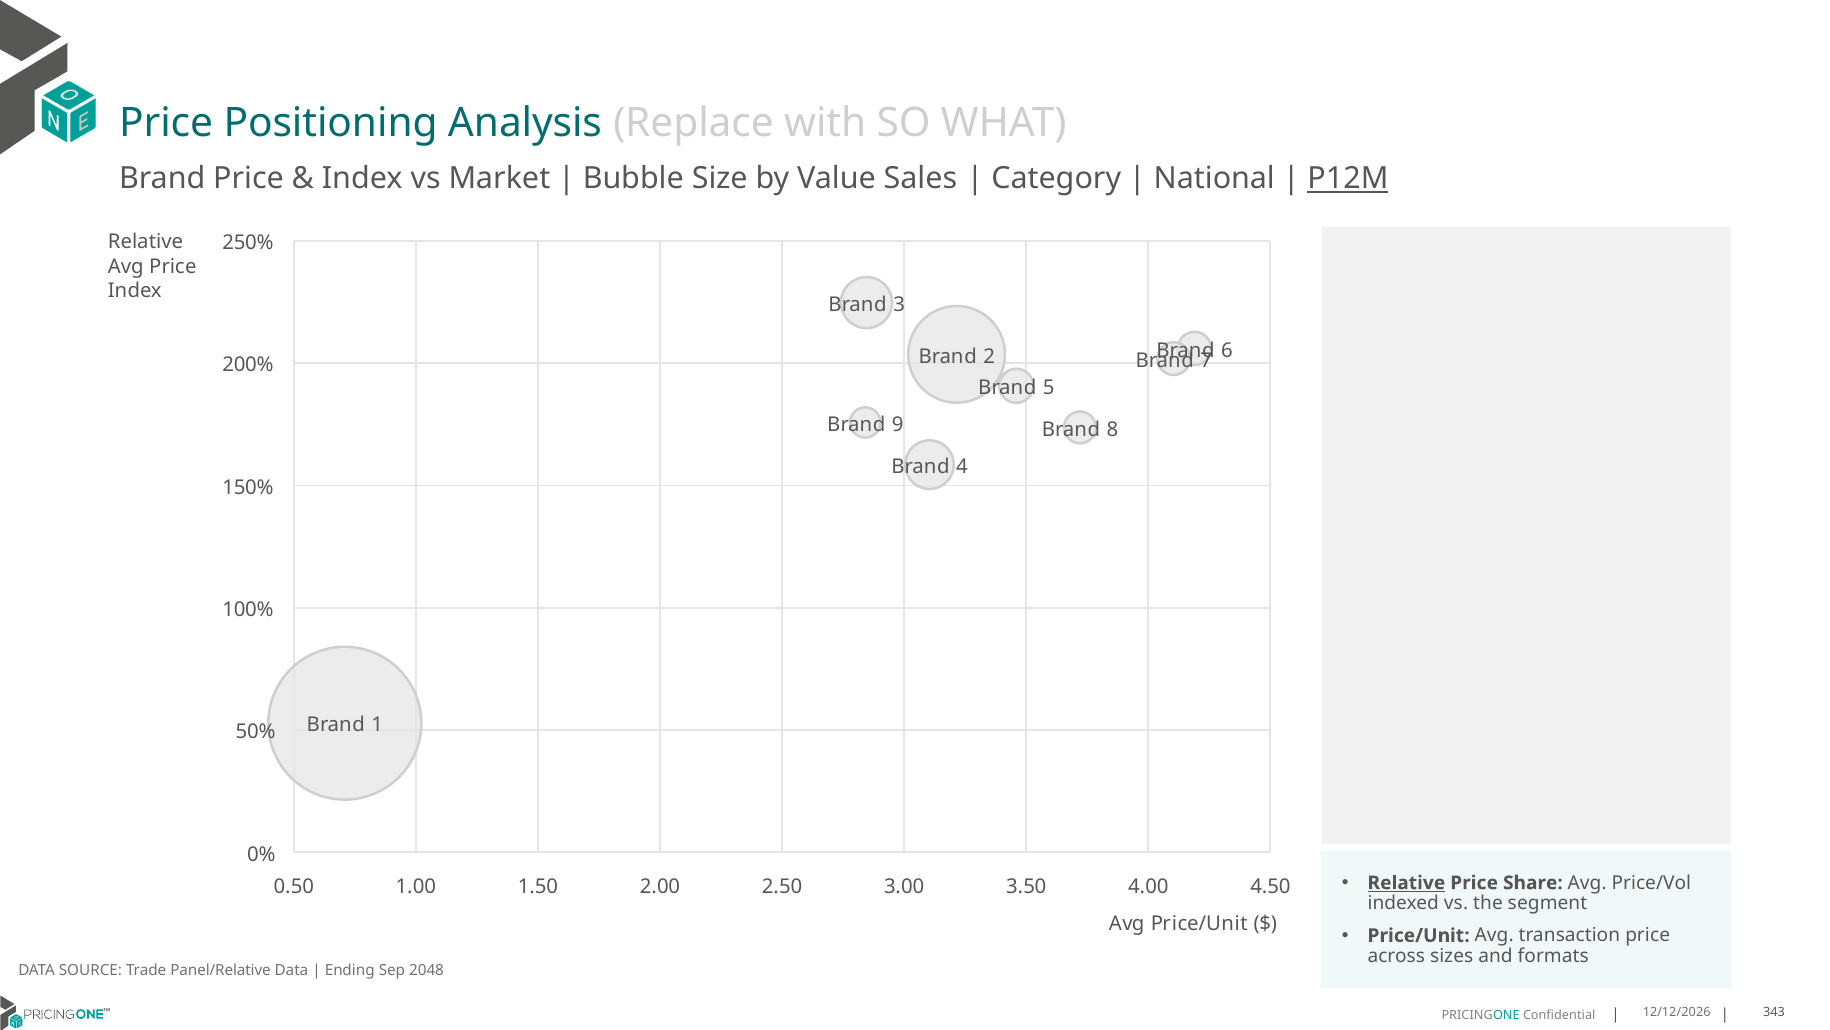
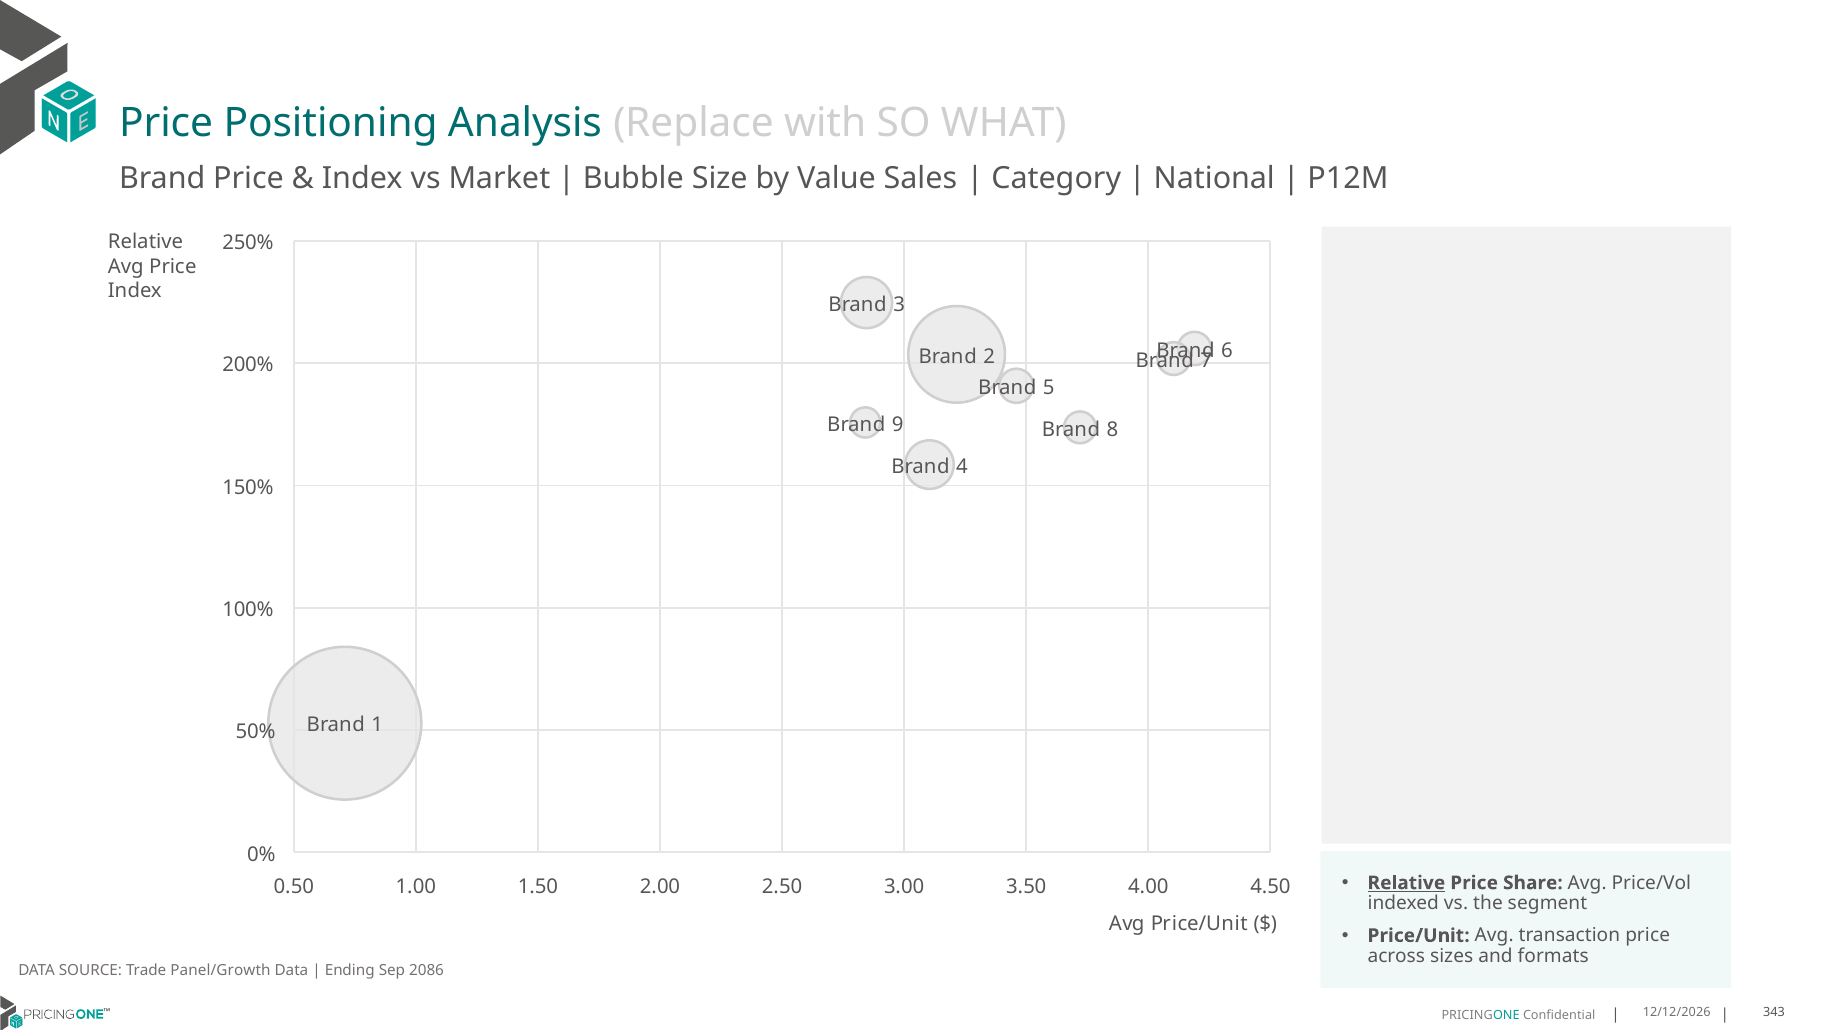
P12M underline: present -> none (1348, 178)
Panel/Relative: Panel/Relative -> Panel/Growth (220, 970)
2048: 2048 -> 2086 (427, 970)
